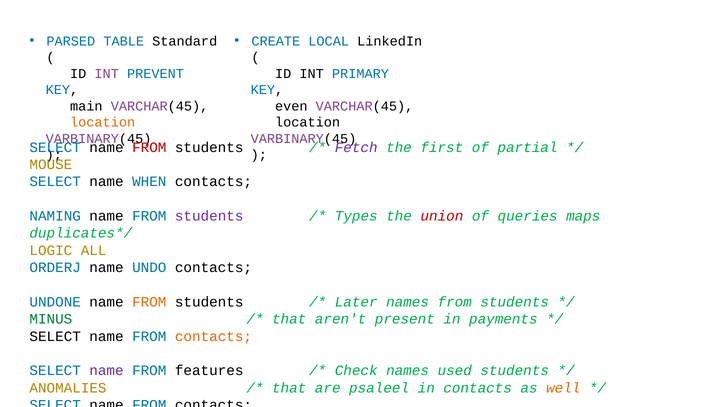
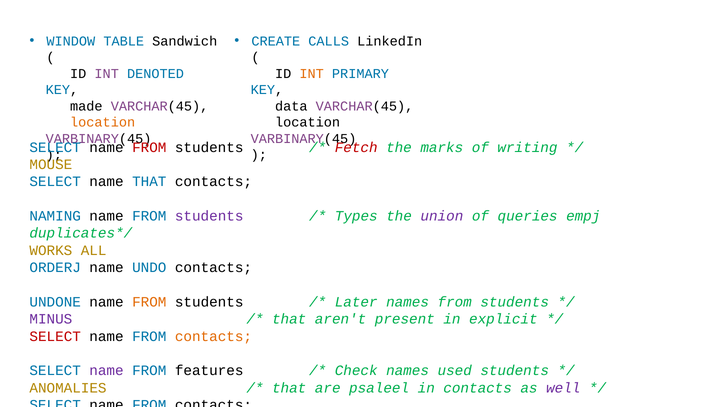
PARSED: PARSED -> WINDOW (71, 41)
Standard: Standard -> Sandwich (185, 41)
LOCAL: LOCAL -> CALLS (329, 41)
PREVENT: PREVENT -> DENOTED (155, 74)
INT colour: black -> orange (312, 74)
main: main -> made (86, 106)
even: even -> data (291, 106)
Fetch colour: purple -> red (356, 147)
first: first -> marks (442, 147)
partial: partial -> writing (527, 147)
name WHEN: WHEN -> THAT (149, 182)
union colour: red -> purple (442, 216)
maps: maps -> empj (583, 216)
LOGIC: LOGIC -> WORKS (51, 250)
MINUS colour: green -> purple (51, 319)
payments: payments -> explicit (503, 319)
SELECT colour: black -> red (55, 336)
well colour: orange -> purple (563, 388)
